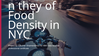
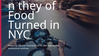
Density: Density -> Turned (27, 25)
